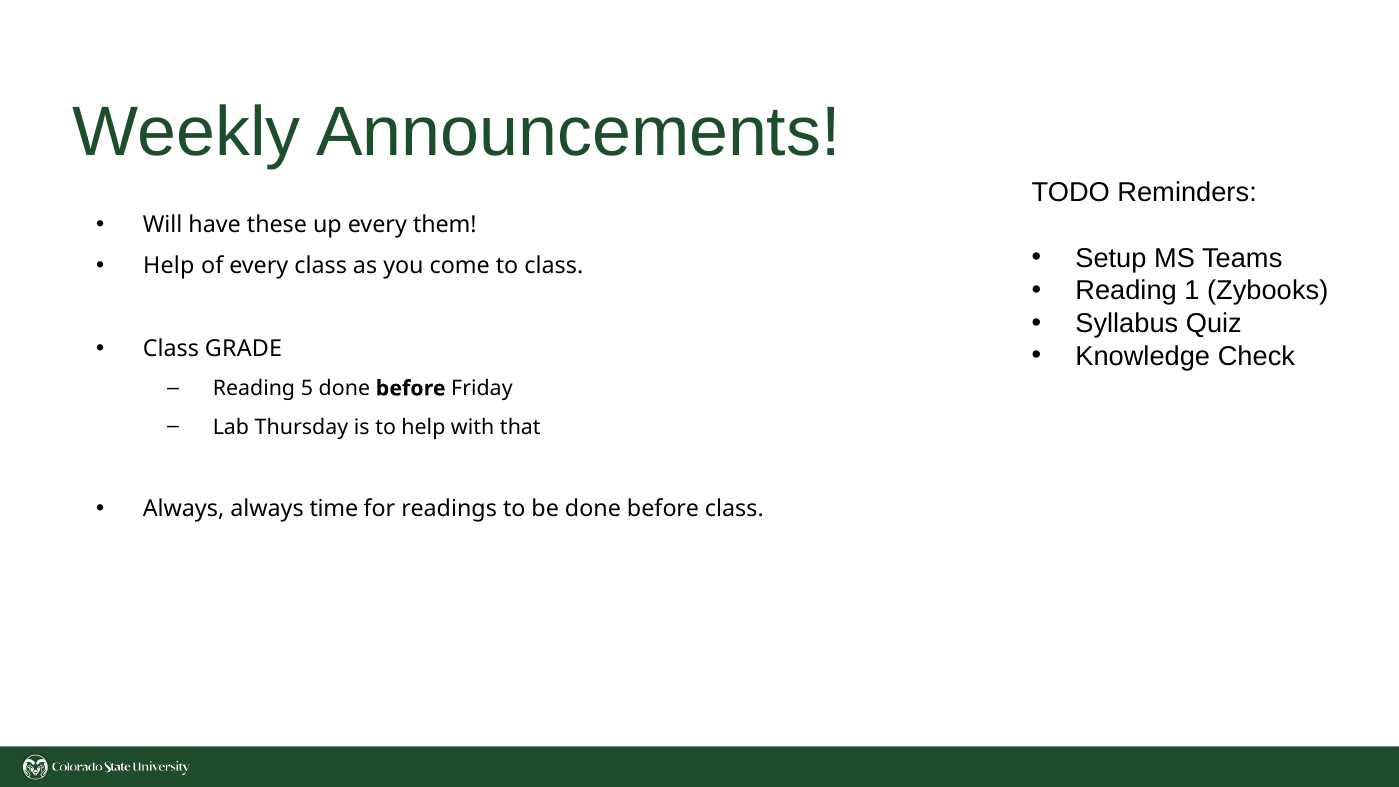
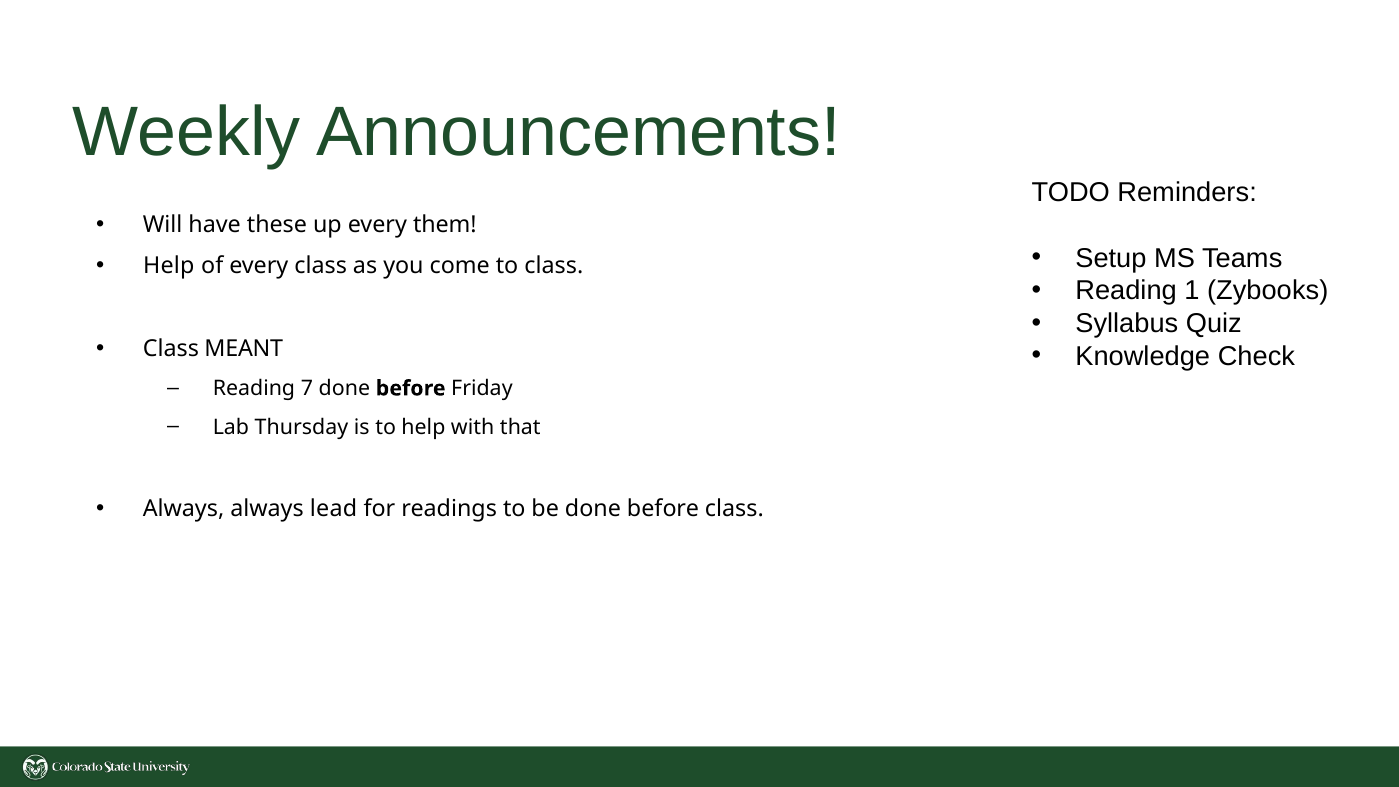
GRADE: GRADE -> MEANT (244, 349)
5: 5 -> 7 (307, 388)
time: time -> lead (334, 509)
